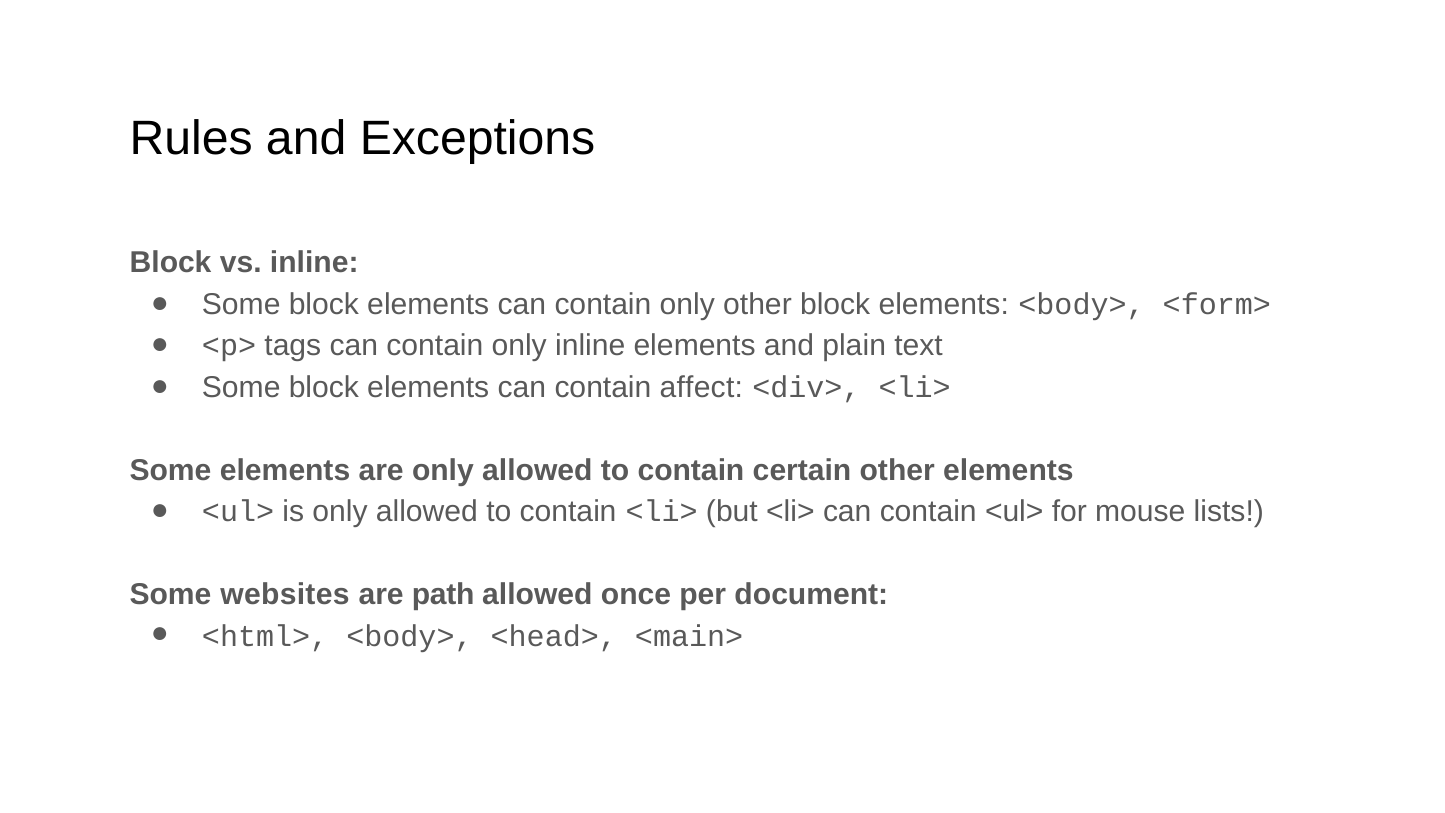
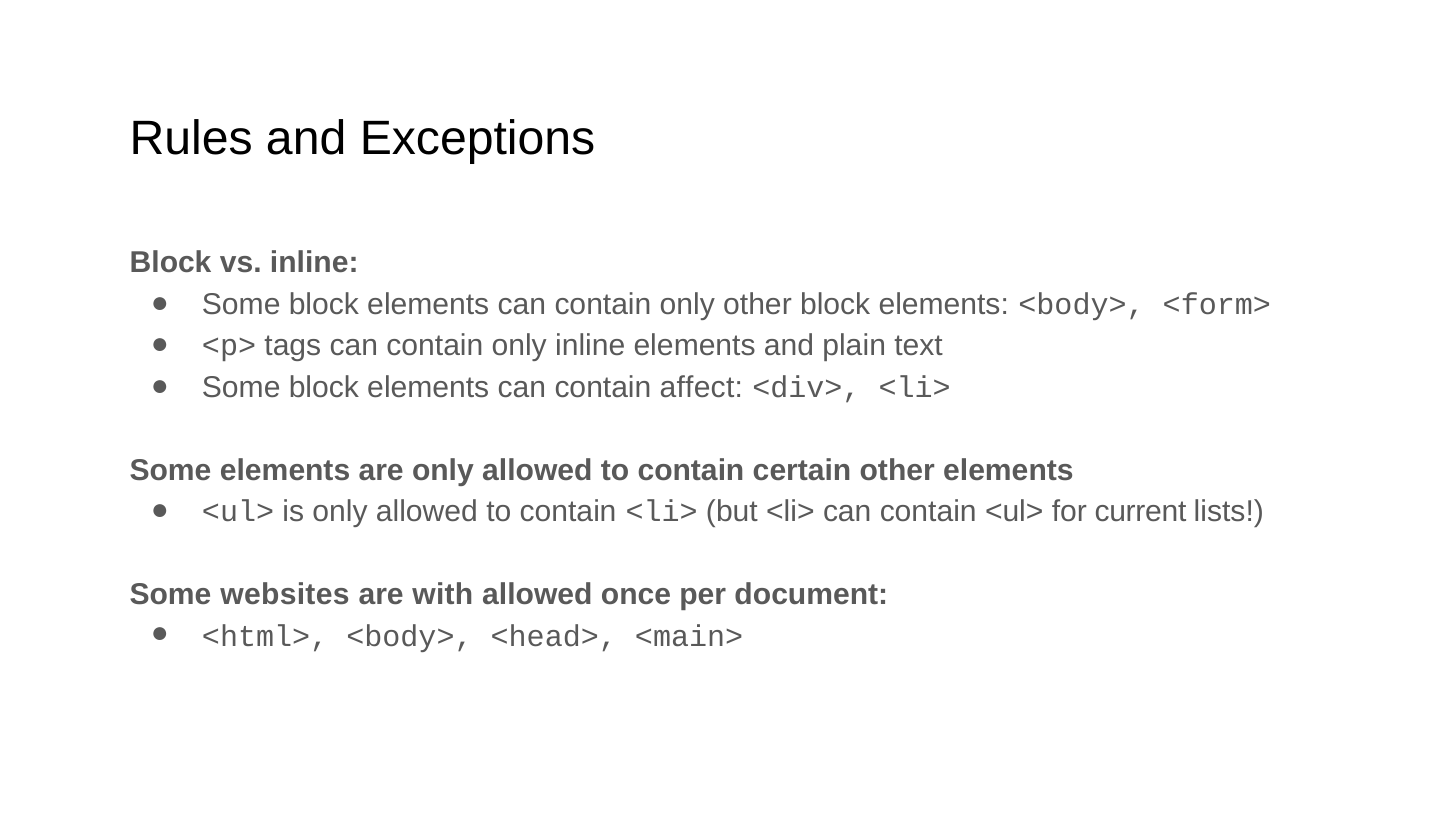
mouse: mouse -> current (1140, 512)
path: path -> with (443, 595)
